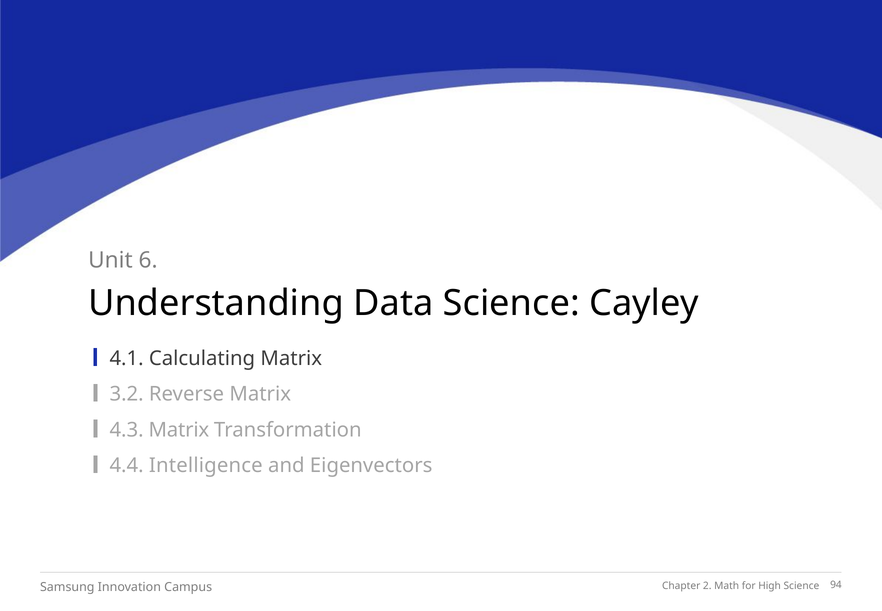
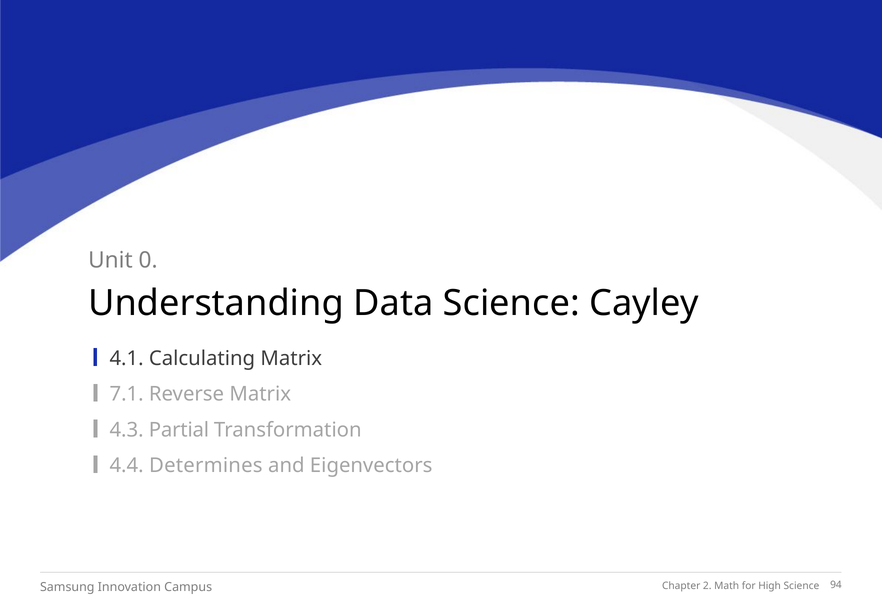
6: 6 -> 0 (148, 260)
3.2: 3.2 -> 7.1 (127, 394)
4.3 Matrix: Matrix -> Partial (179, 430)
Intelligence: Intelligence -> Determines (206, 466)
